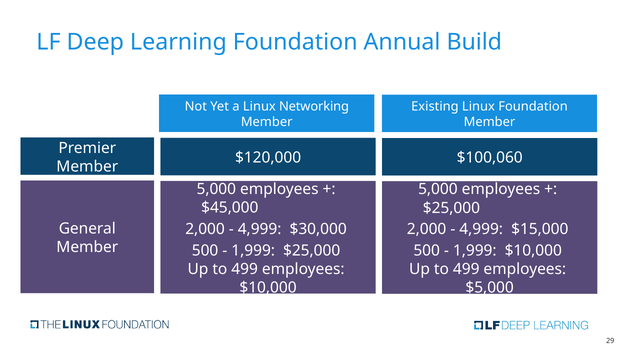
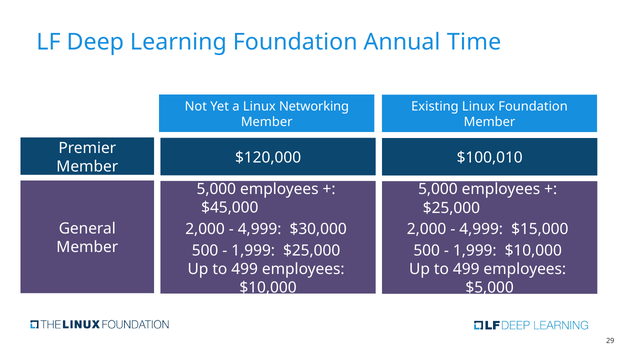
Build: Build -> Time (474, 42)
$100,060: $100,060 -> $100,010 (490, 158)
